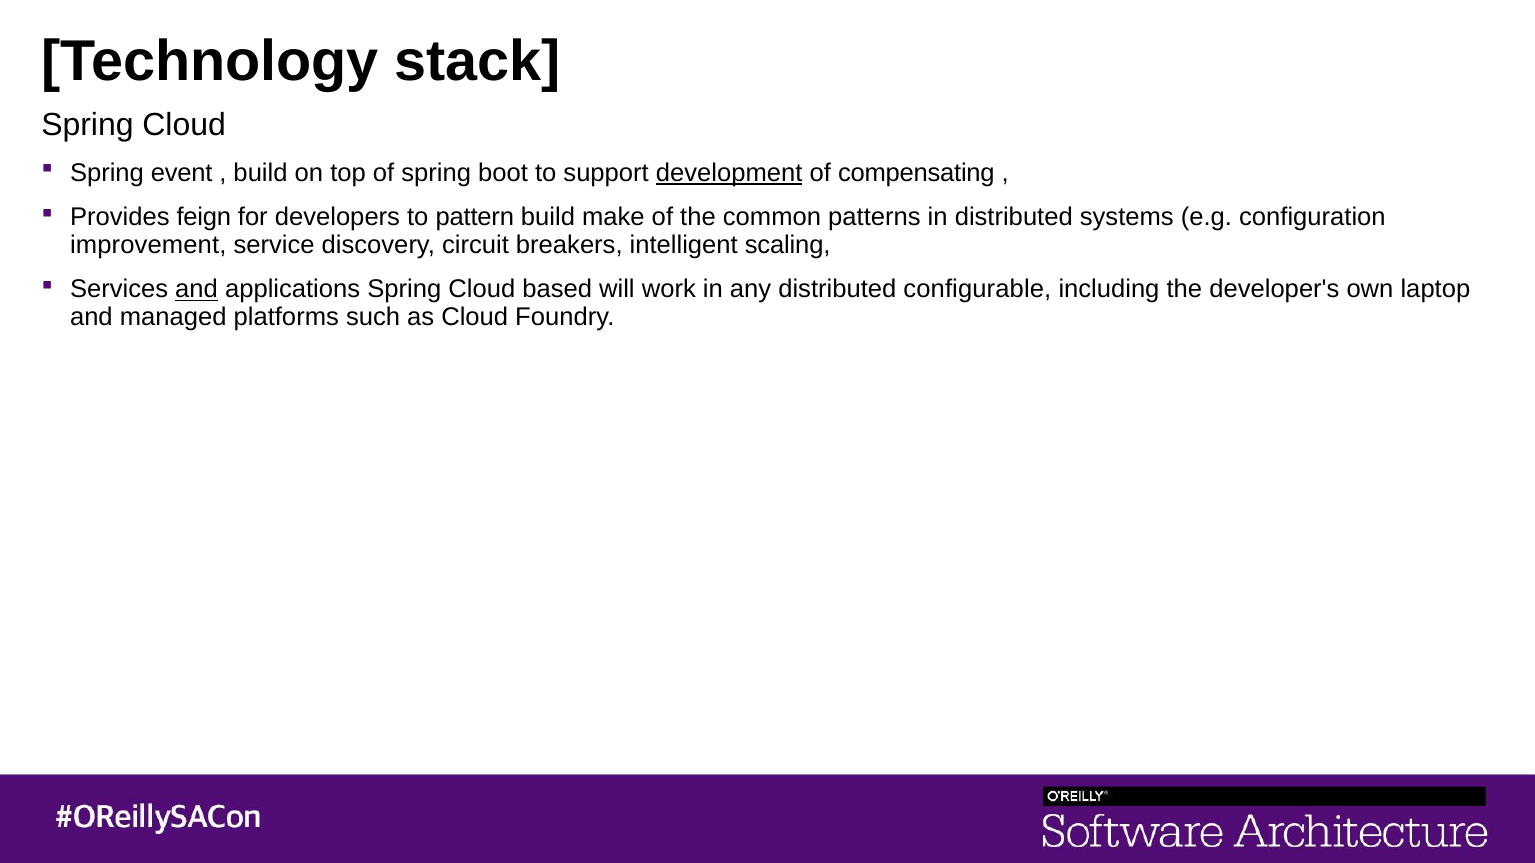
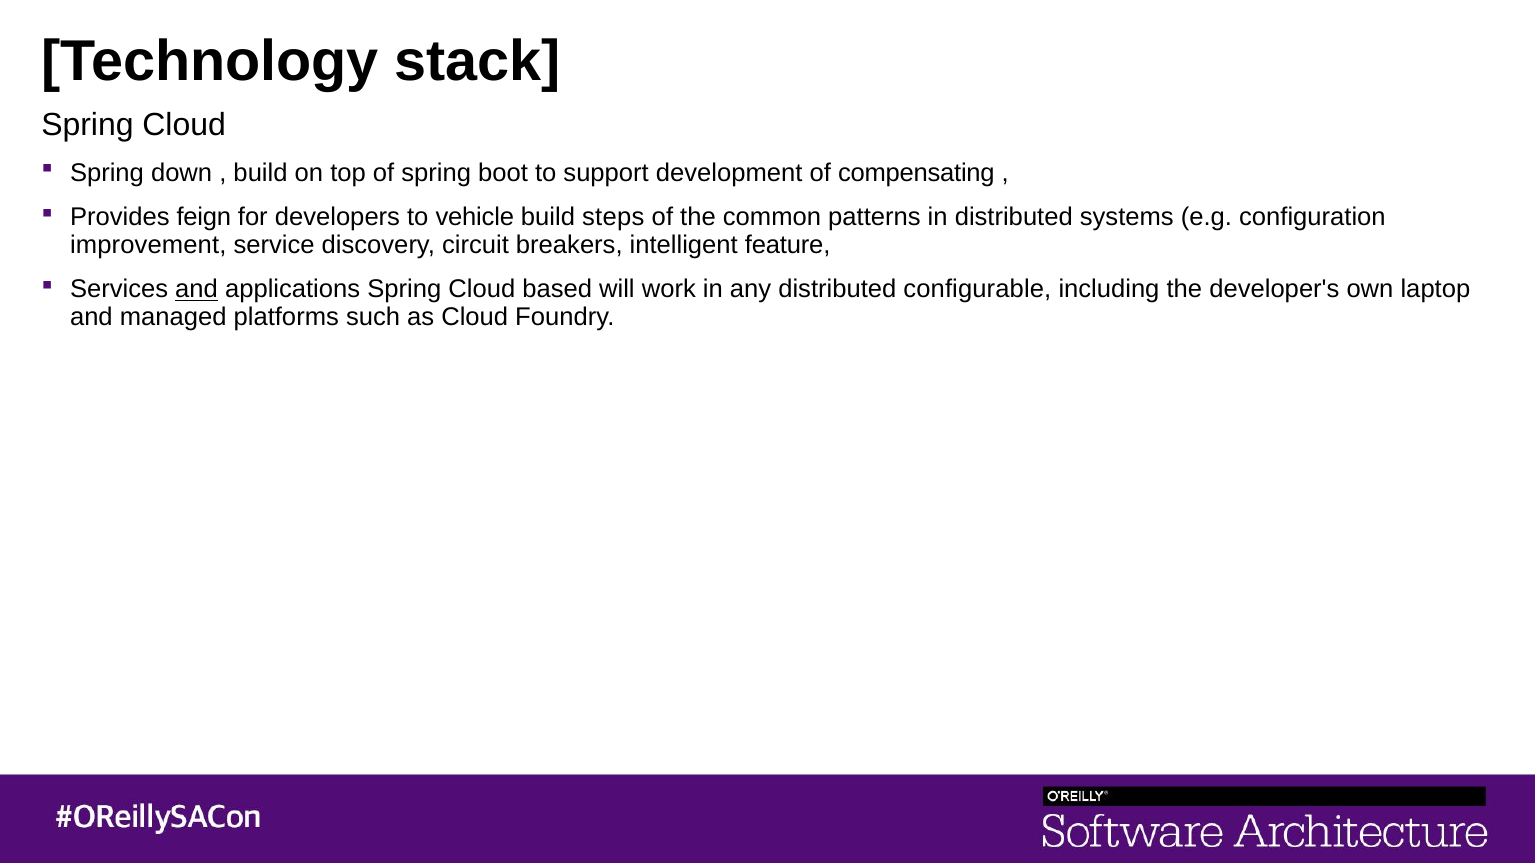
event: event -> down (182, 173)
development underline: present -> none (729, 173)
pattern: pattern -> vehicle (475, 217)
make: make -> steps (613, 217)
scaling: scaling -> feature (788, 245)
